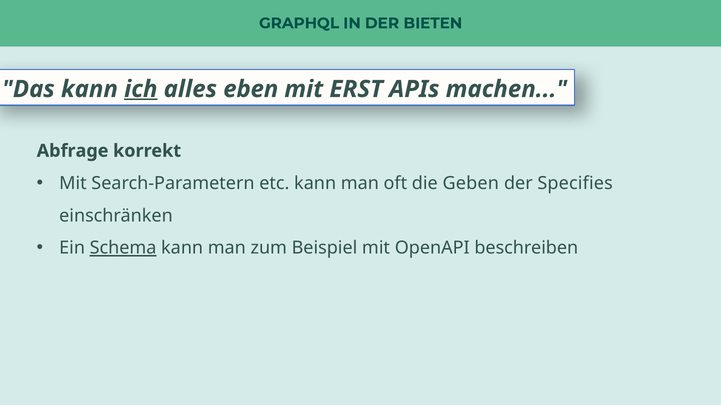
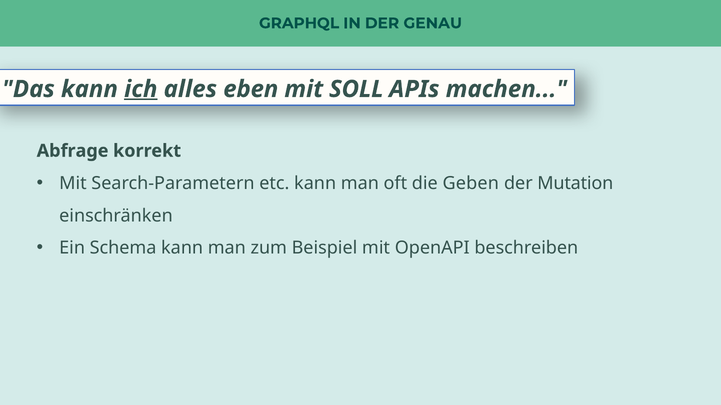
BIETEN: BIETEN -> GENAU (433, 23)
ERST: ERST -> SOLL (356, 89)
Specifies: Specifies -> Mutation (575, 183)
Schema underline: present -> none (123, 248)
